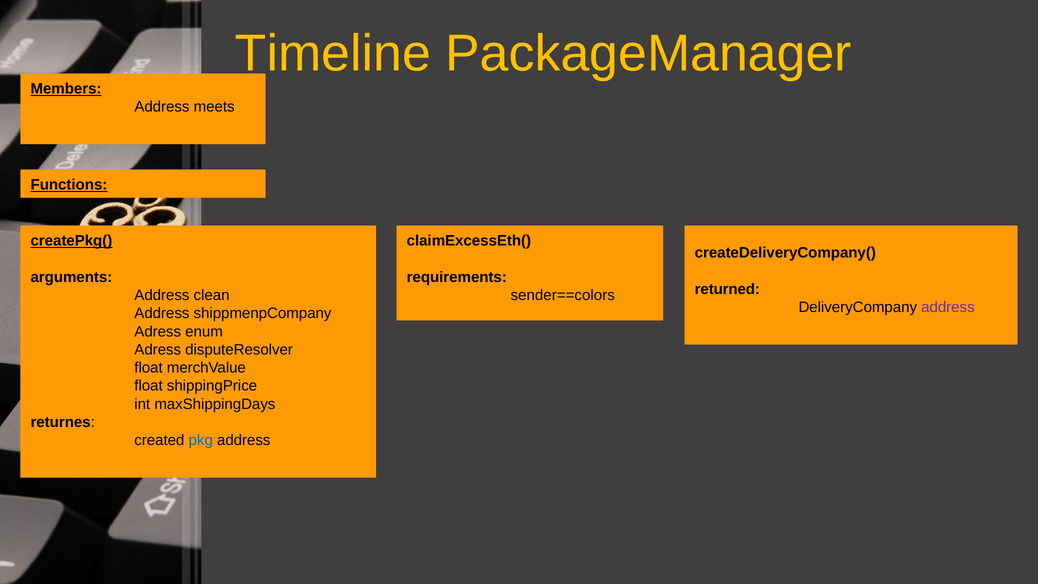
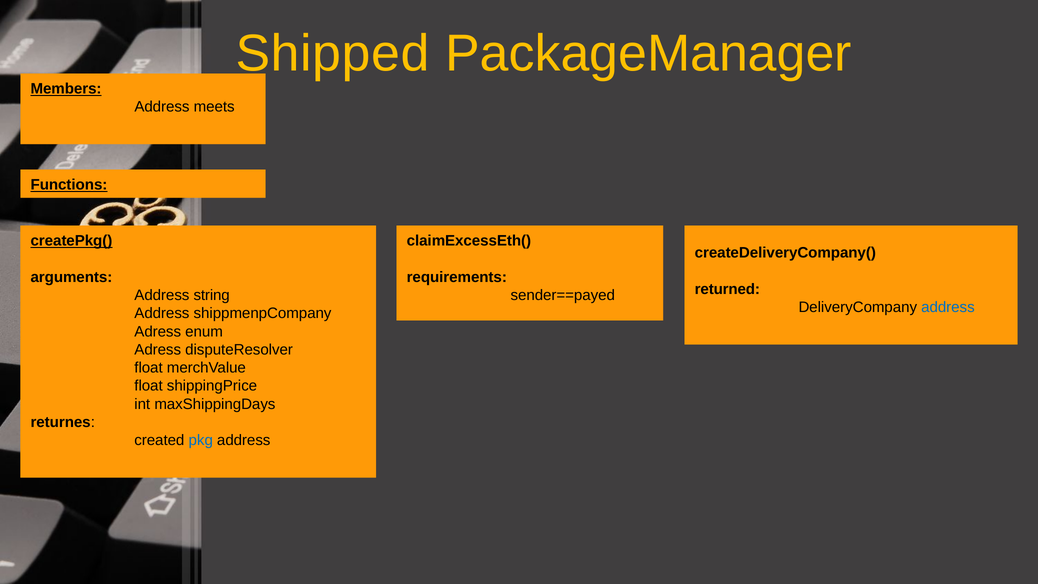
Timeline: Timeline -> Shipped (333, 54)
clean: clean -> string (212, 295)
sender==colors: sender==colors -> sender==payed (563, 295)
address colour: purple -> blue (948, 307)
